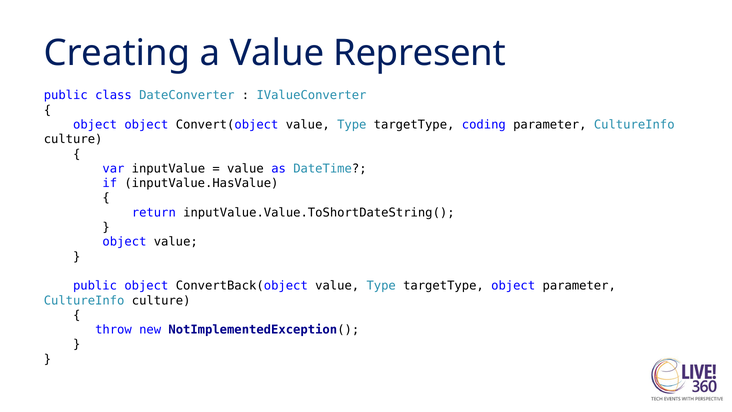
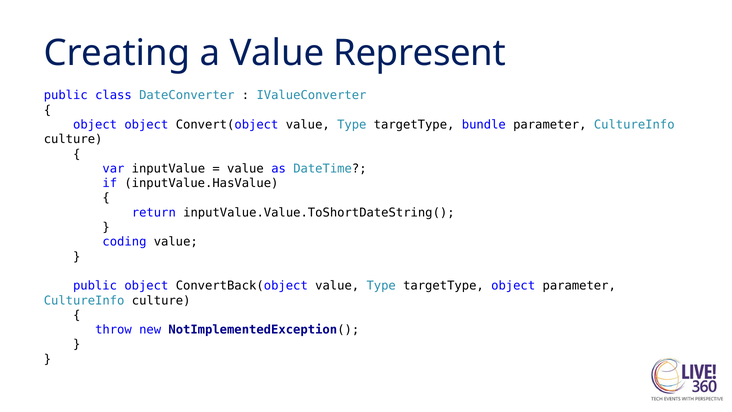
coding: coding -> bundle (484, 125)
object: object -> coding (124, 242)
